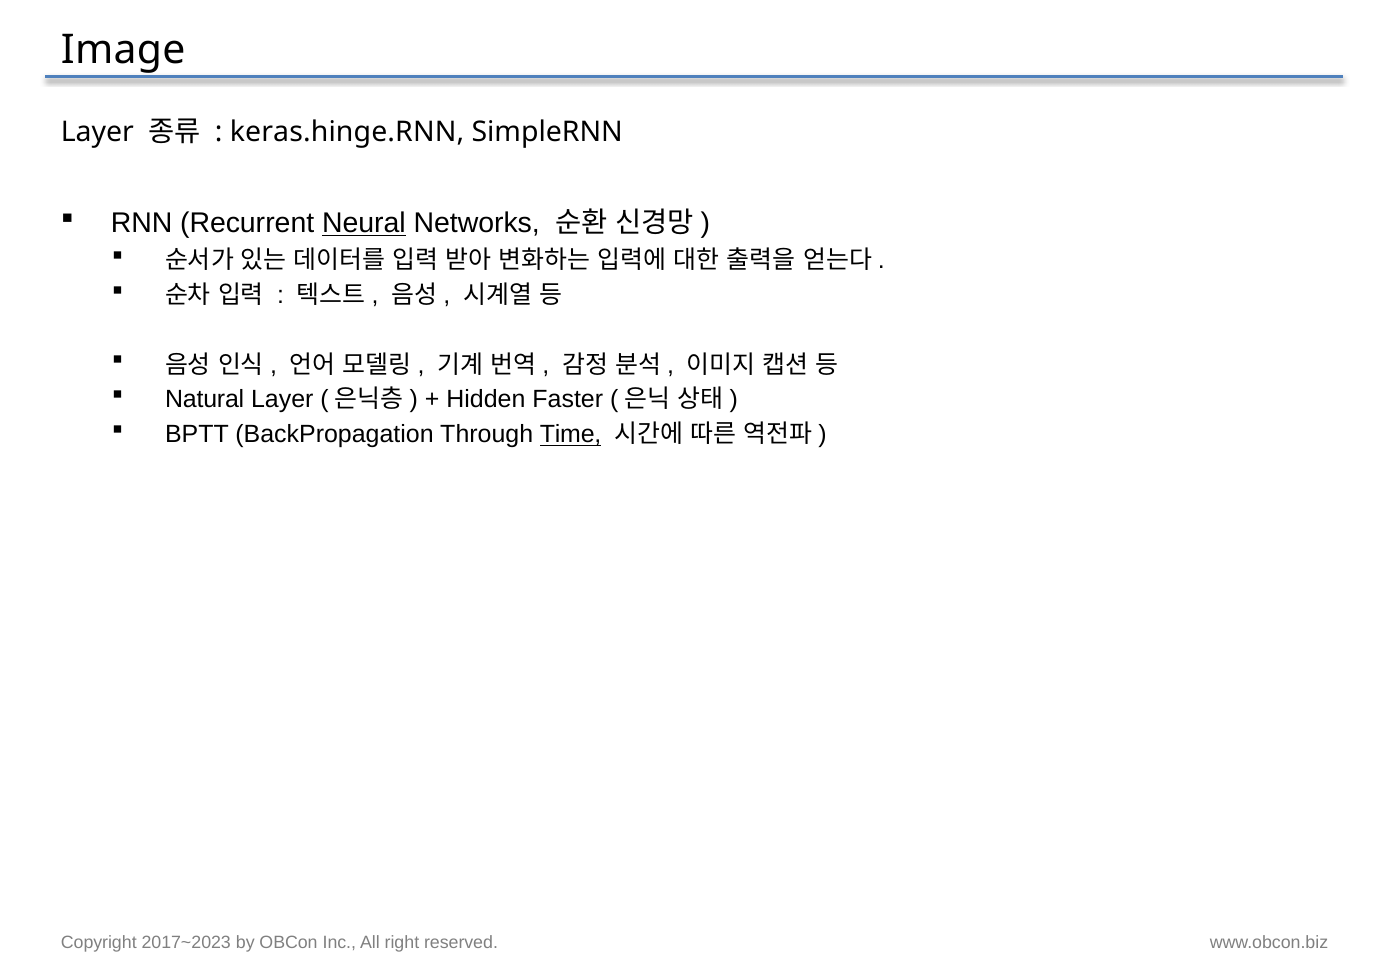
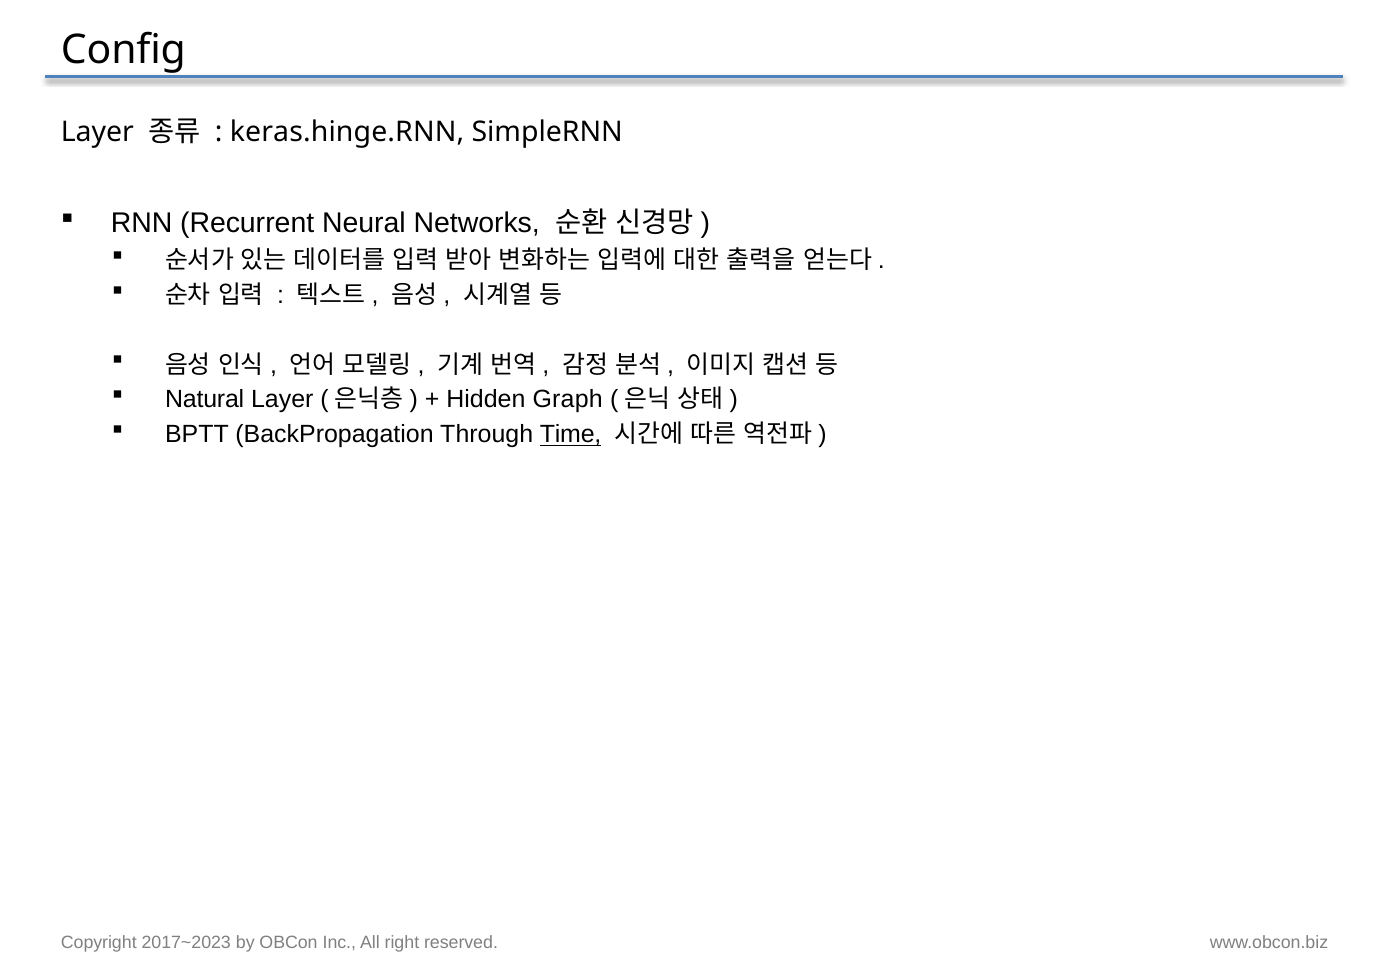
Image: Image -> Config (123, 50)
Neural underline: present -> none (364, 223)
Faster: Faster -> Graph (568, 400)
